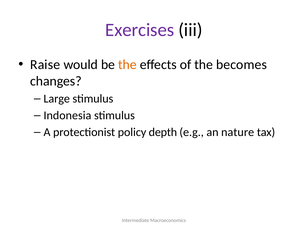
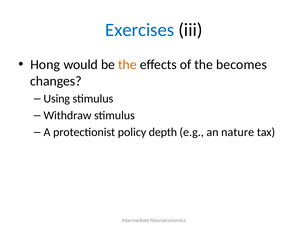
Exercises colour: purple -> blue (140, 30)
Raise: Raise -> Hong (45, 65)
Large: Large -> Using (57, 99)
Indonesia: Indonesia -> Withdraw (67, 116)
